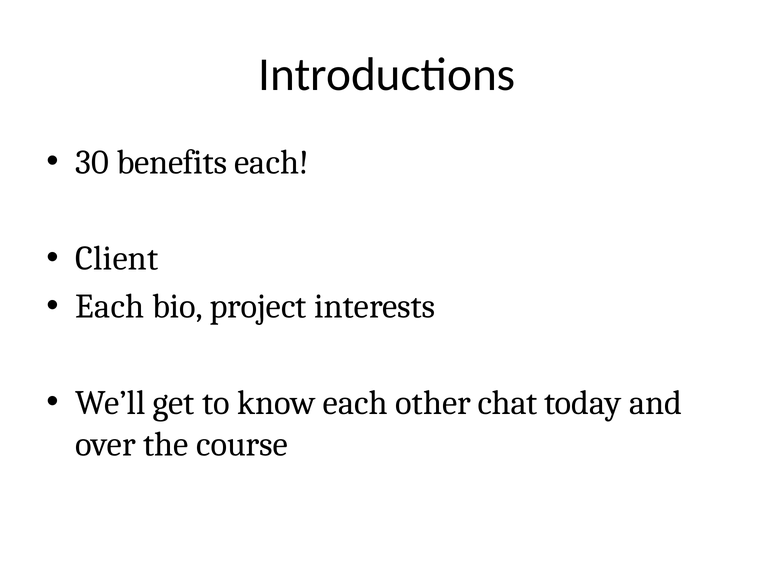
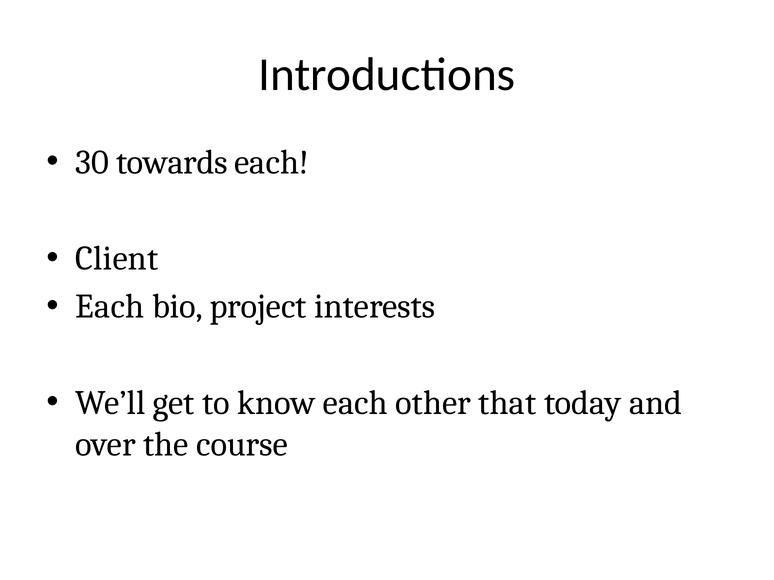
benefits: benefits -> towards (172, 162)
chat: chat -> that (507, 403)
